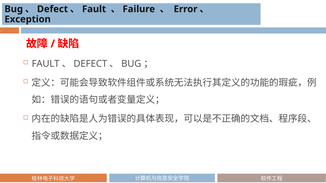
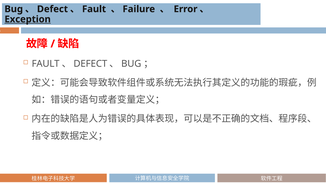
Exception underline: none -> present (28, 19)
